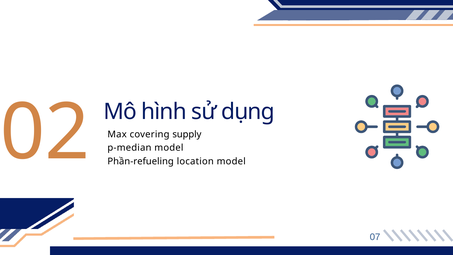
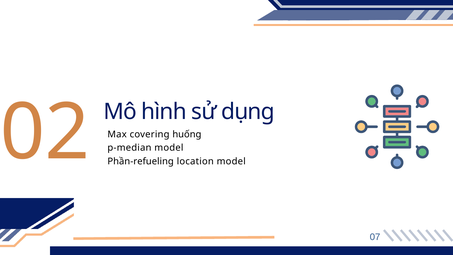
supply: supply -> huống (187, 134)
